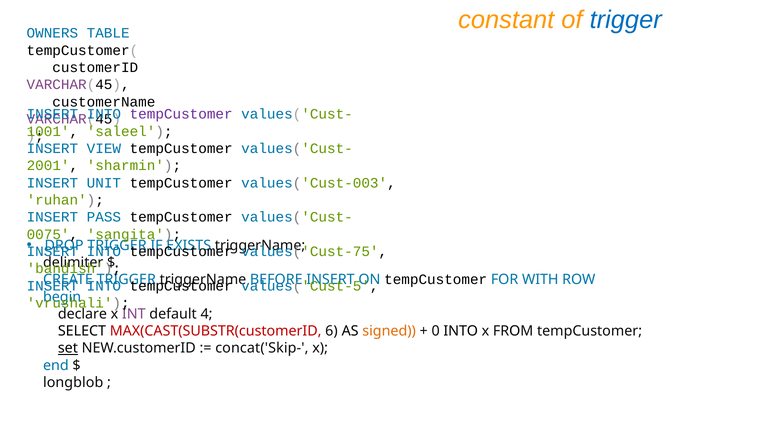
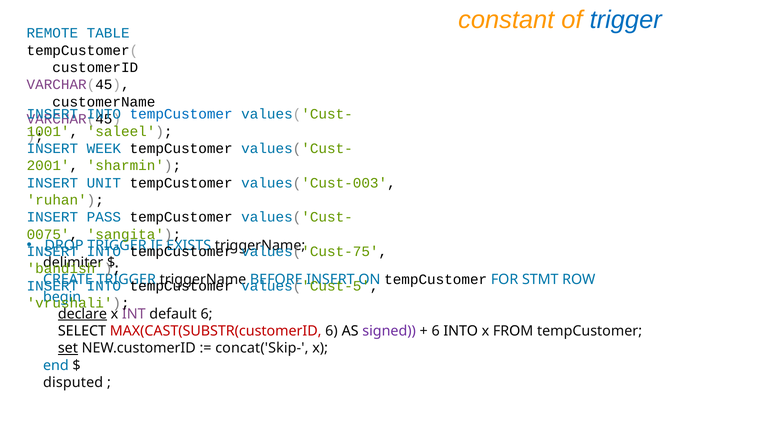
OWNERS: OWNERS -> REMOTE (52, 33)
tempCustomer colour: purple -> blue (181, 114)
VIEW: VIEW -> WEEK (104, 149)
WITH: WITH -> STMT (540, 280)
declare underline: none -> present (82, 314)
default 4: 4 -> 6 (207, 314)
signed colour: orange -> purple (389, 331)
0: 0 -> 6 (436, 331)
longblob: longblob -> disputed (73, 383)
